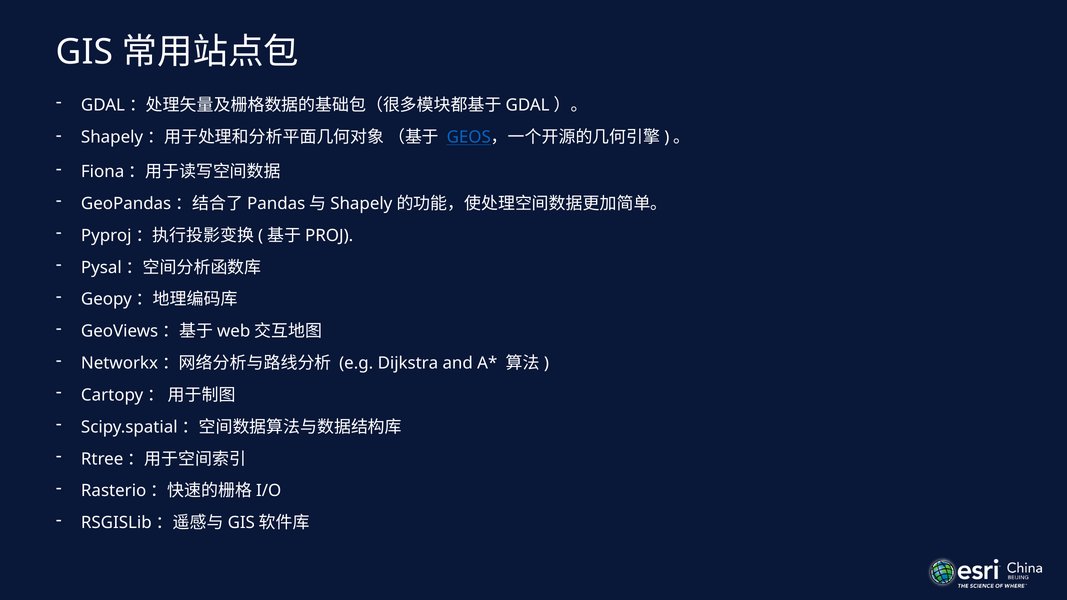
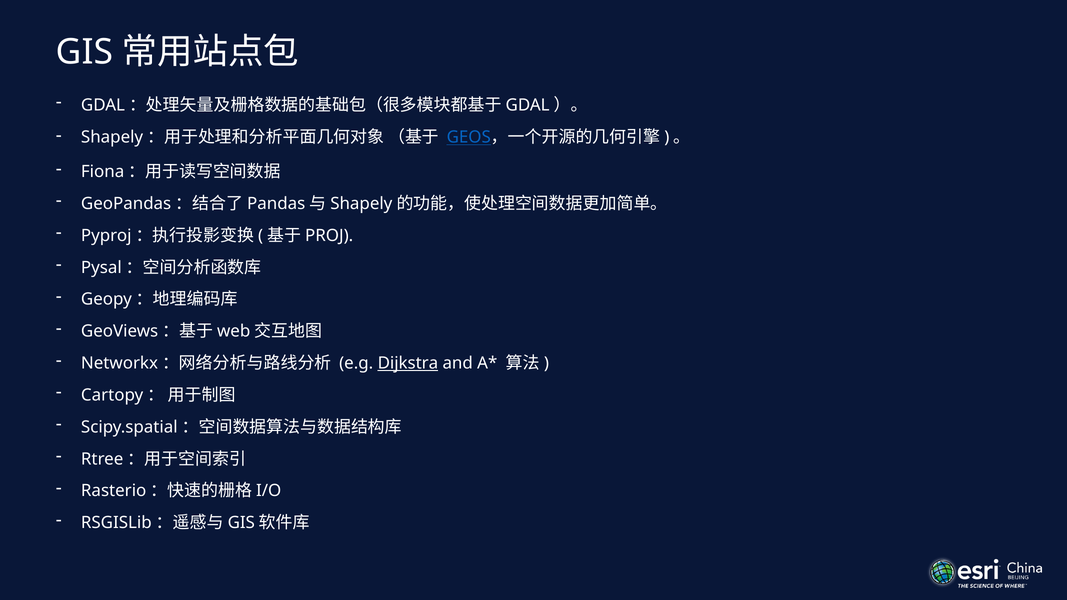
Dijkstra underline: none -> present (408, 363)
